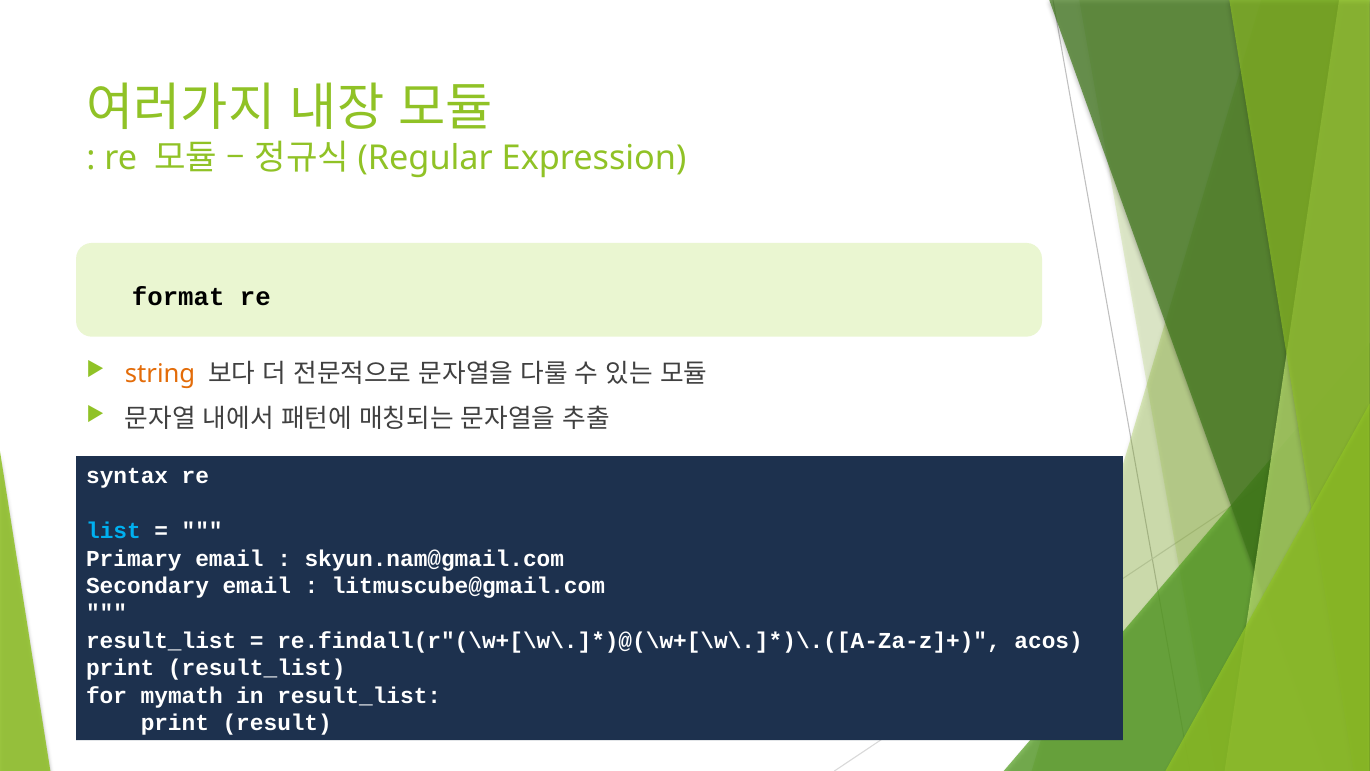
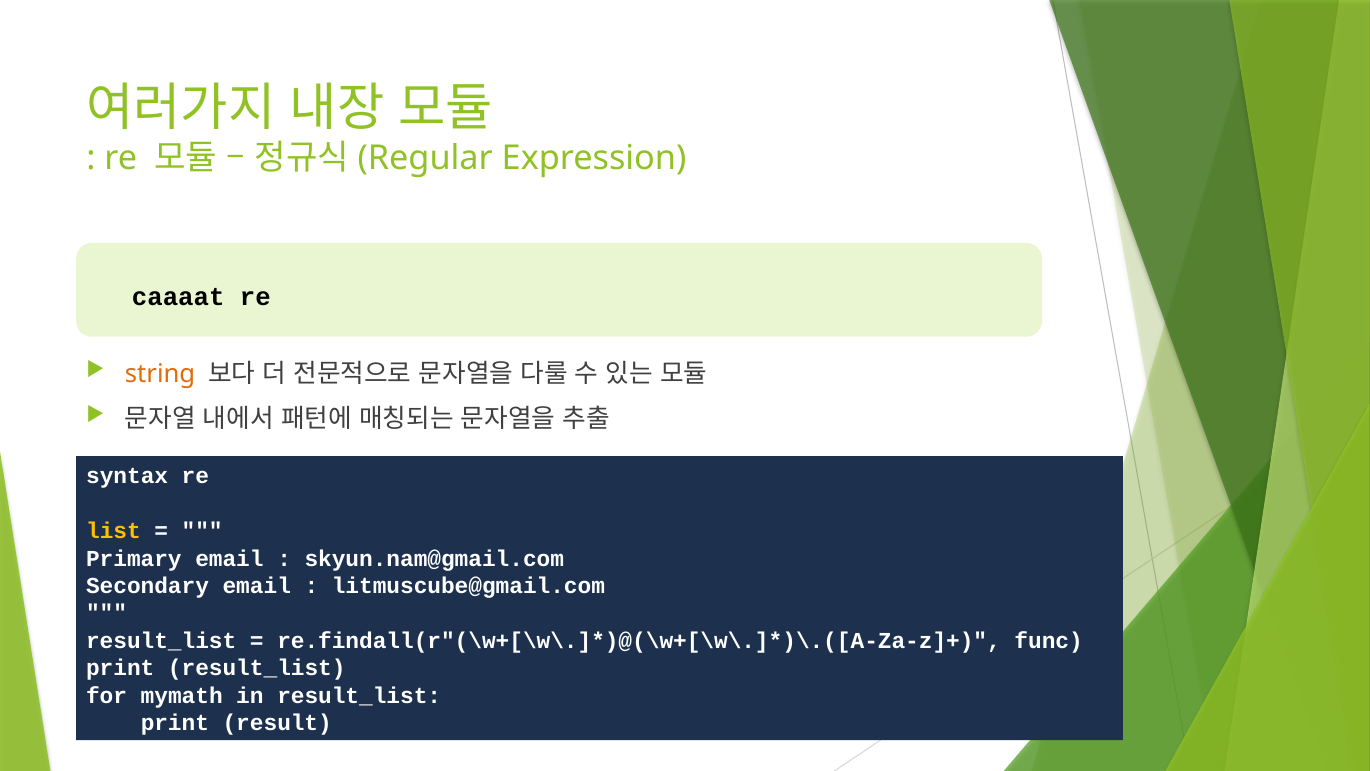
format: format -> caaaat (178, 297)
list colour: light blue -> yellow (113, 531)
acos: acos -> func (1049, 641)
